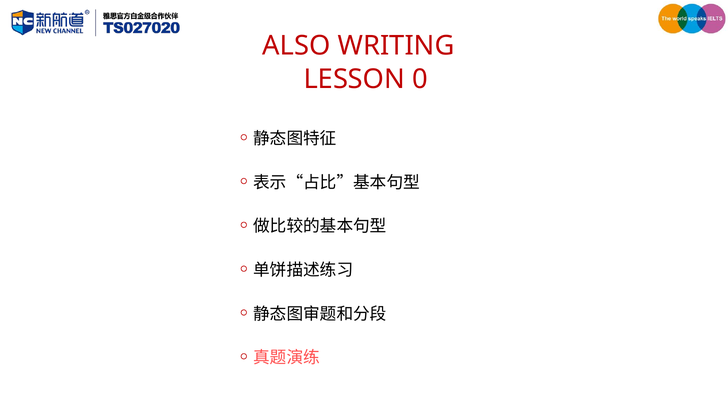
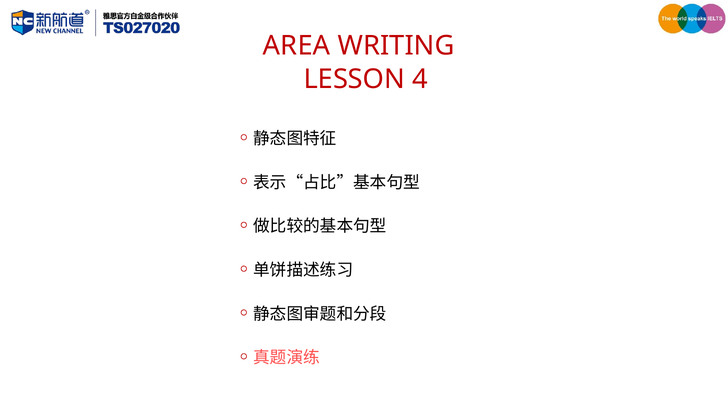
ALSO: ALSO -> AREA (296, 46)
0: 0 -> 4 (420, 79)
